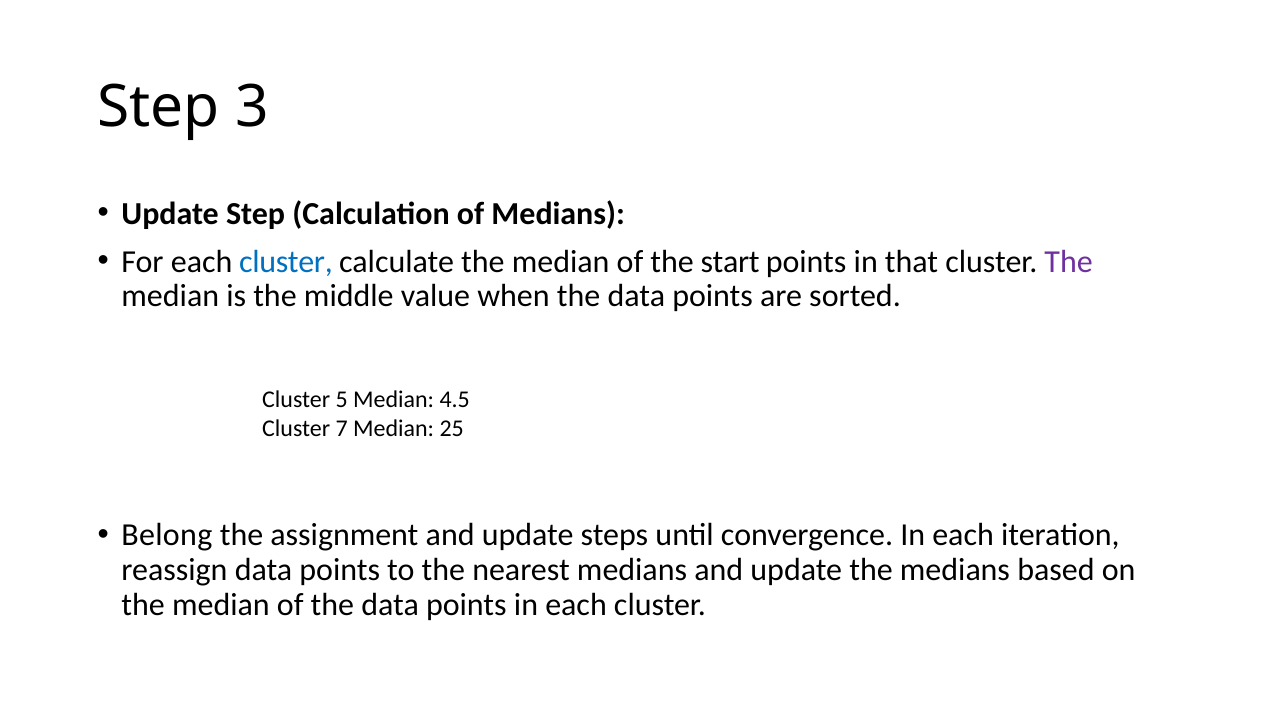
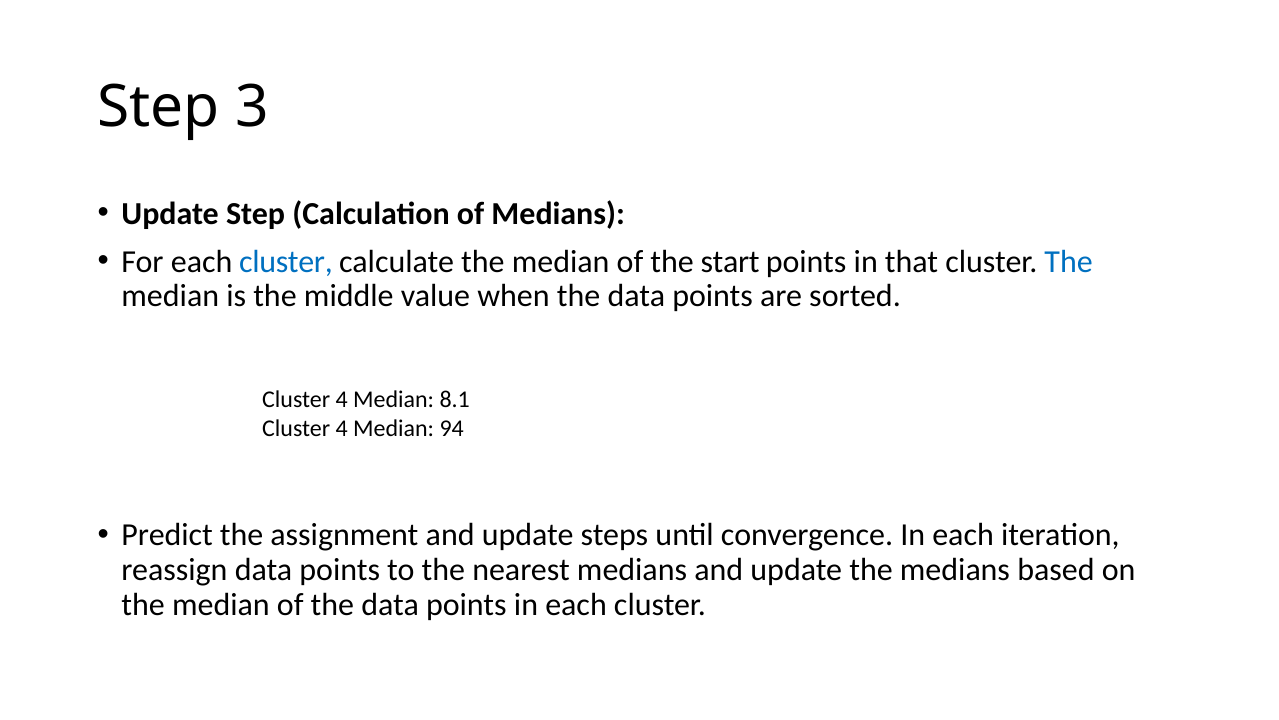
The colour: purple -> blue (1069, 261)
5: 5 -> 4 (342, 399)
4.5: 4.5 -> 8.1 (455, 399)
7: 7 -> 4 (342, 428)
25: 25 -> 94 (452, 428)
Belong: Belong -> Predict (167, 535)
